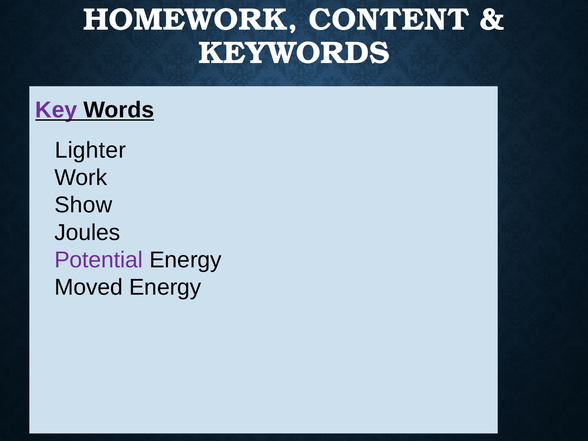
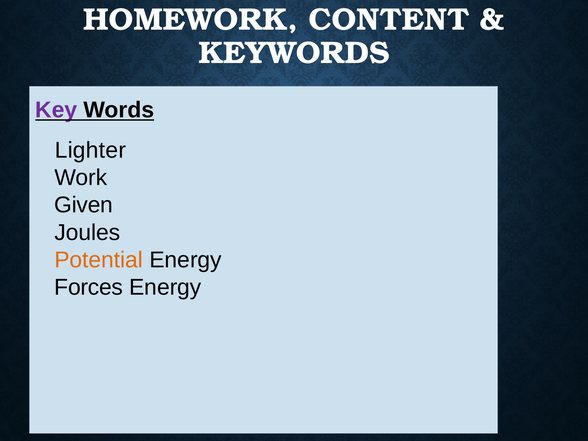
Show: Show -> Given (84, 205)
Potential colour: purple -> orange (99, 260)
Moved: Moved -> Forces (89, 287)
